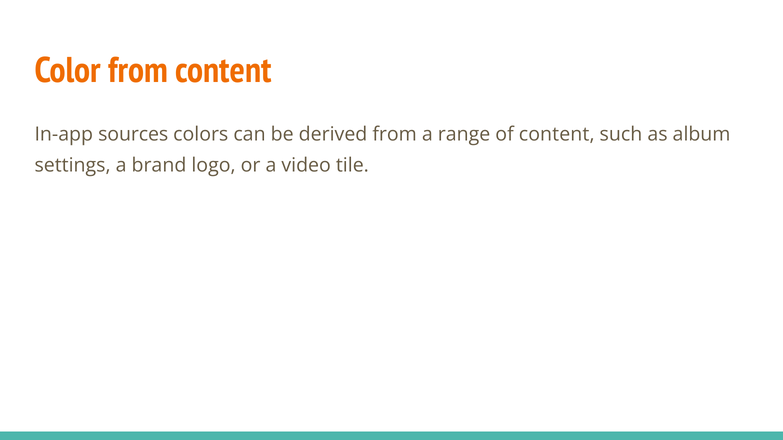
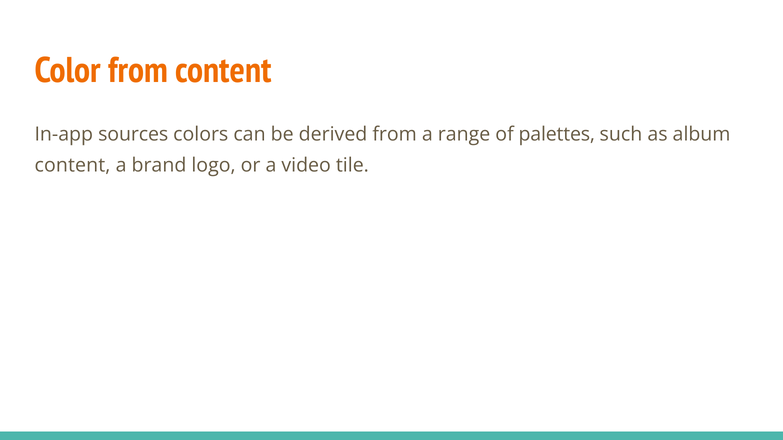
of content: content -> palettes (557, 135)
settings: settings -> content (72, 165)
